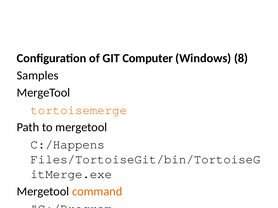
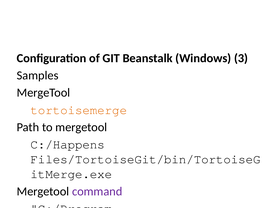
Computer: Computer -> Beanstalk (148, 58)
8: 8 -> 3 (241, 58)
command colour: orange -> purple (97, 192)
